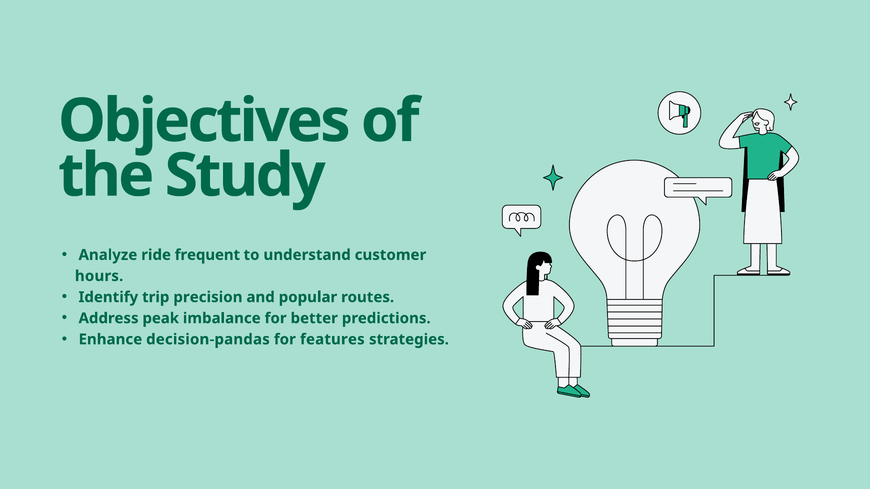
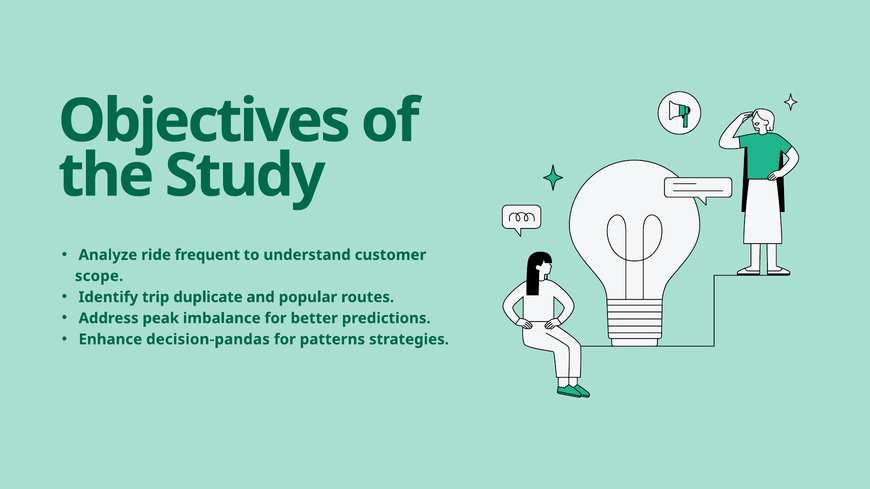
hours: hours -> scope (99, 276)
precision: precision -> duplicate (208, 297)
features: features -> patterns (332, 340)
